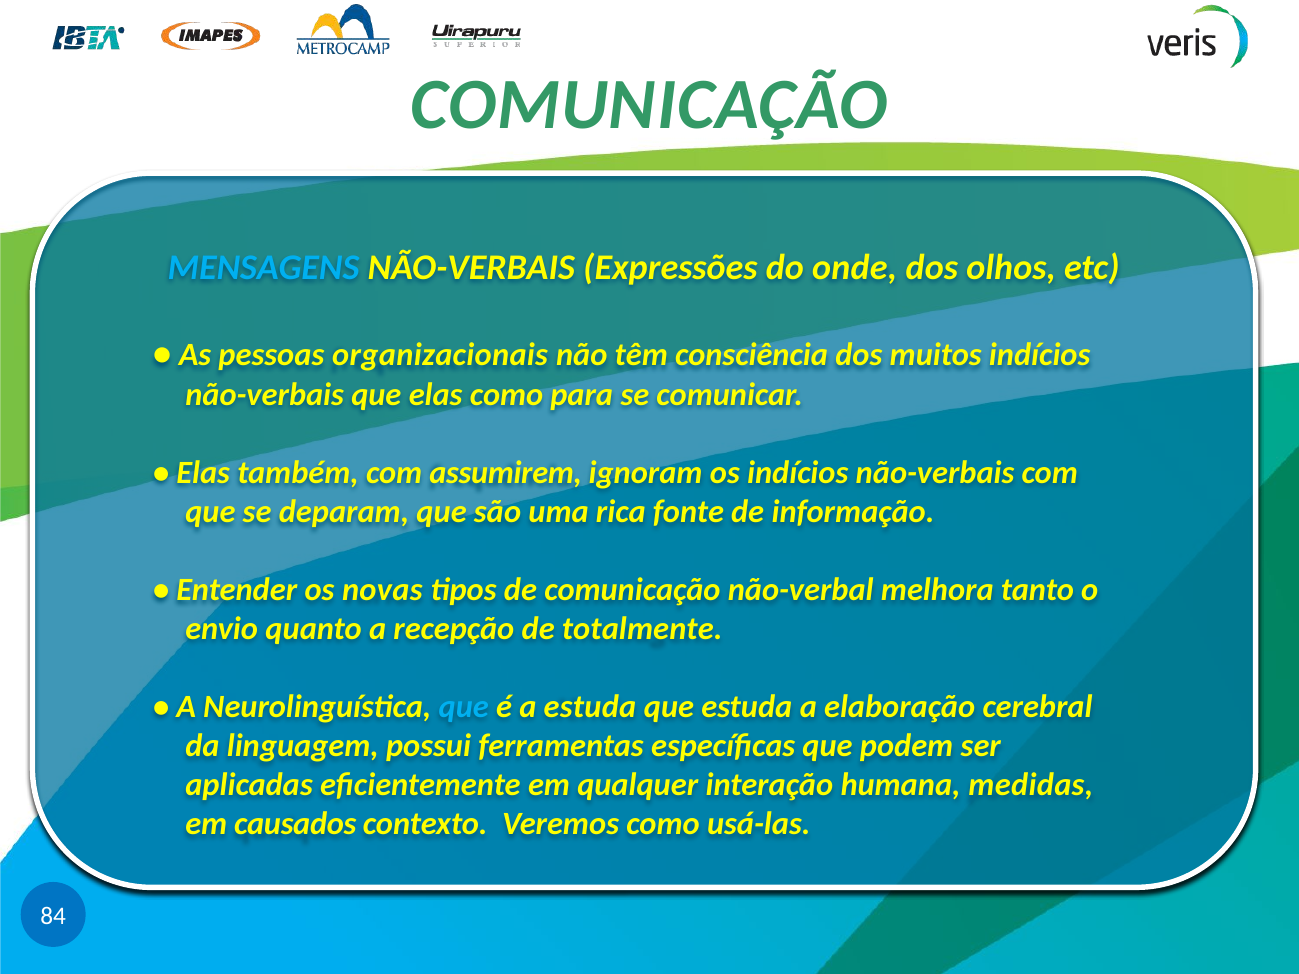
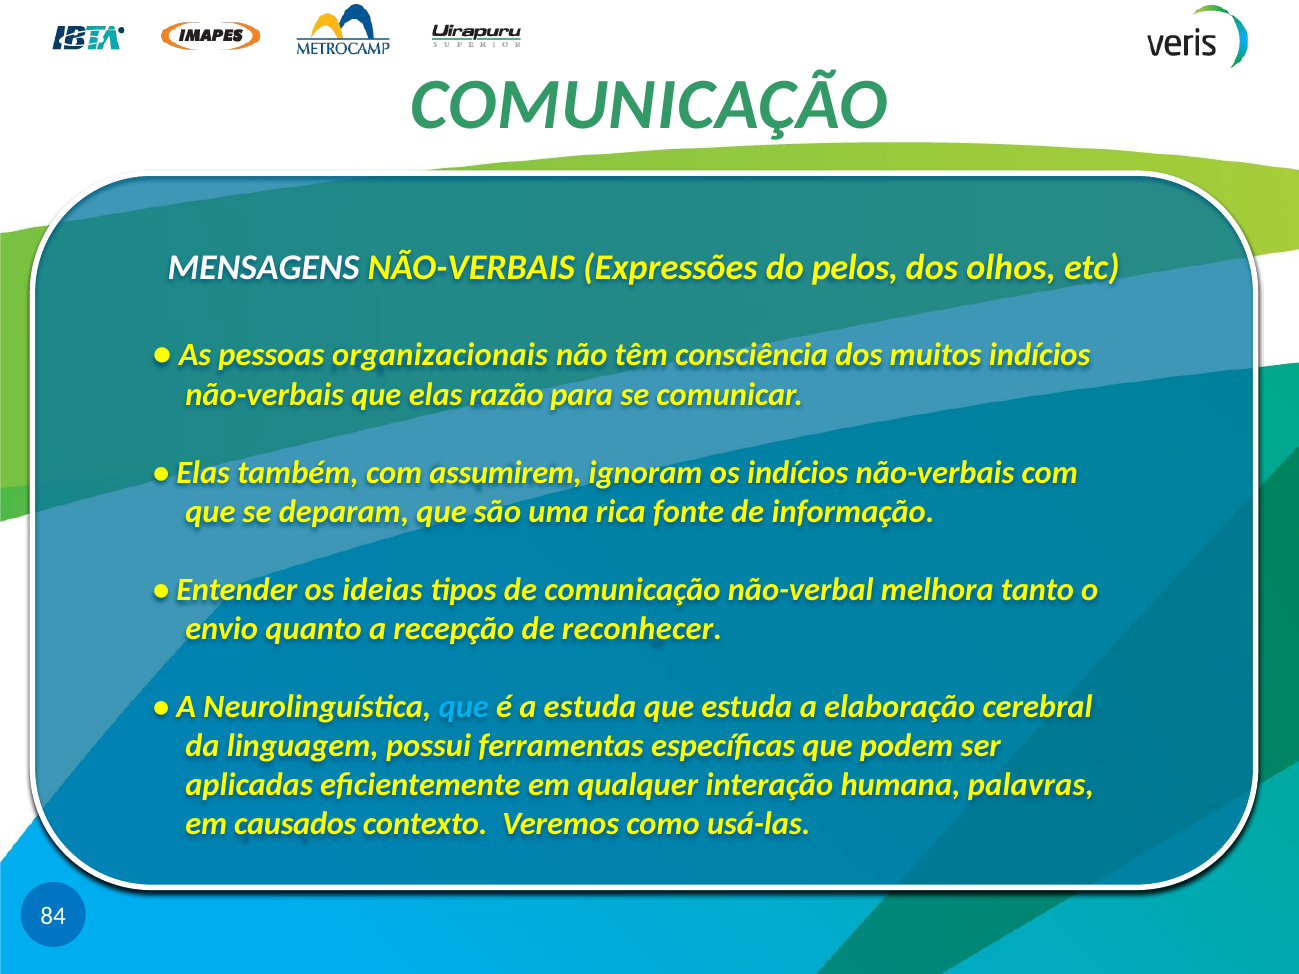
MENSAGENS colour: light blue -> white (263, 267)
onde: onde -> pelos (855, 267)
elas como: como -> razão (507, 395)
novas: novas -> ideias (382, 590)
totalmente: totalmente -> reconhecer (642, 629)
medidas: medidas -> palavras (1031, 785)
